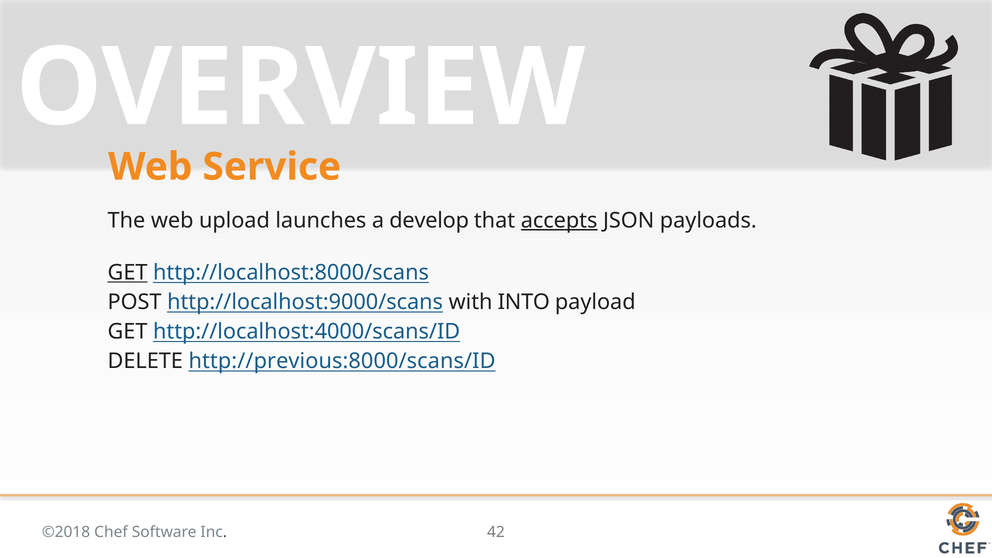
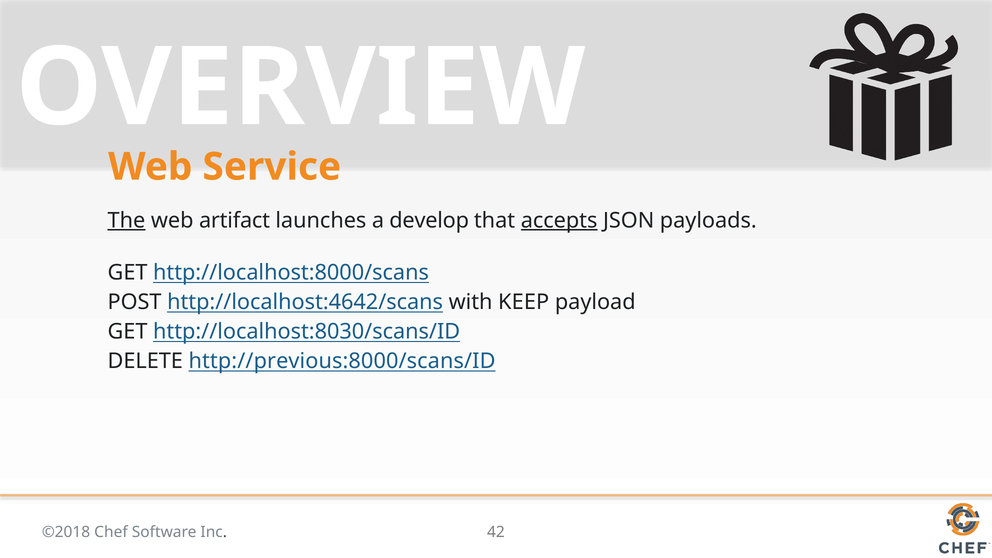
The underline: none -> present (126, 221)
upload: upload -> artifact (235, 221)
GET underline: present -> none (128, 273)
http://localhost:9000/scans: http://localhost:9000/scans -> http://localhost:4642/scans (305, 302)
INTO: INTO -> KEEP (524, 302)
http://localhost:4000/scans/ID: http://localhost:4000/scans/ID -> http://localhost:8030/scans/ID (307, 332)
